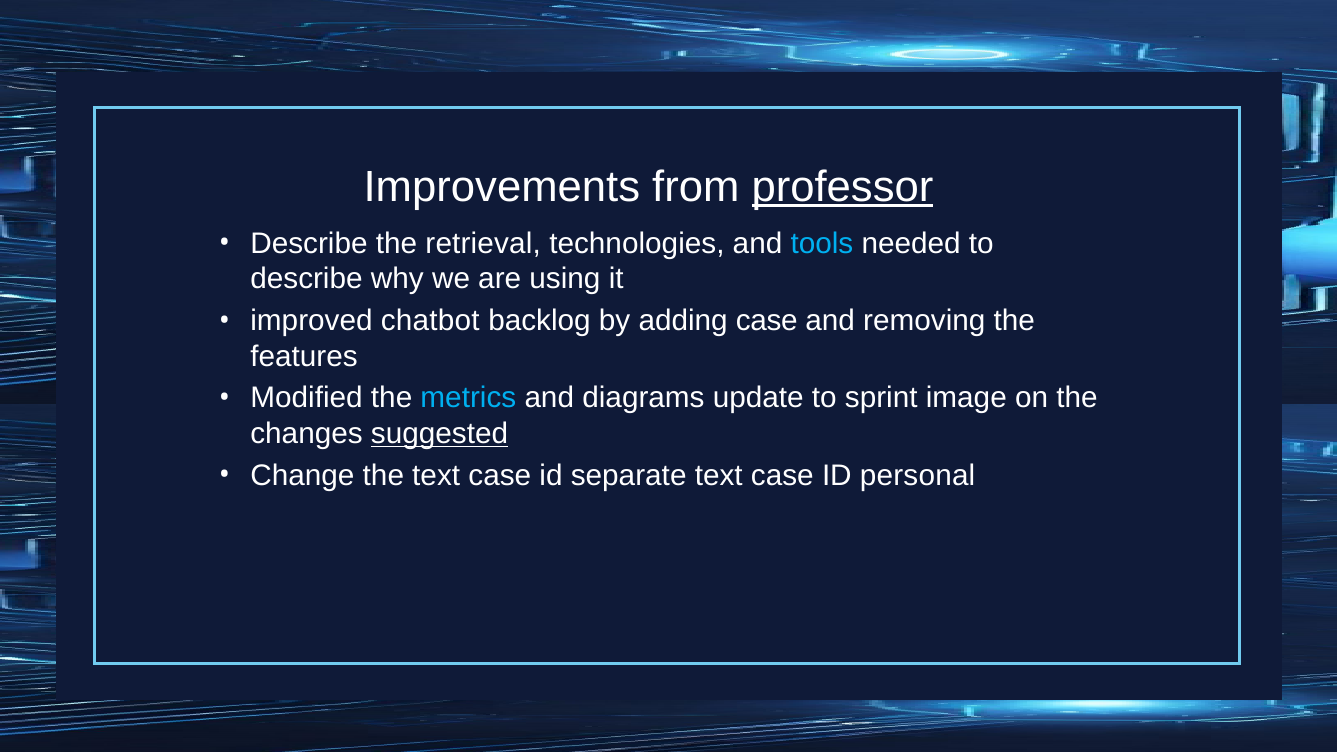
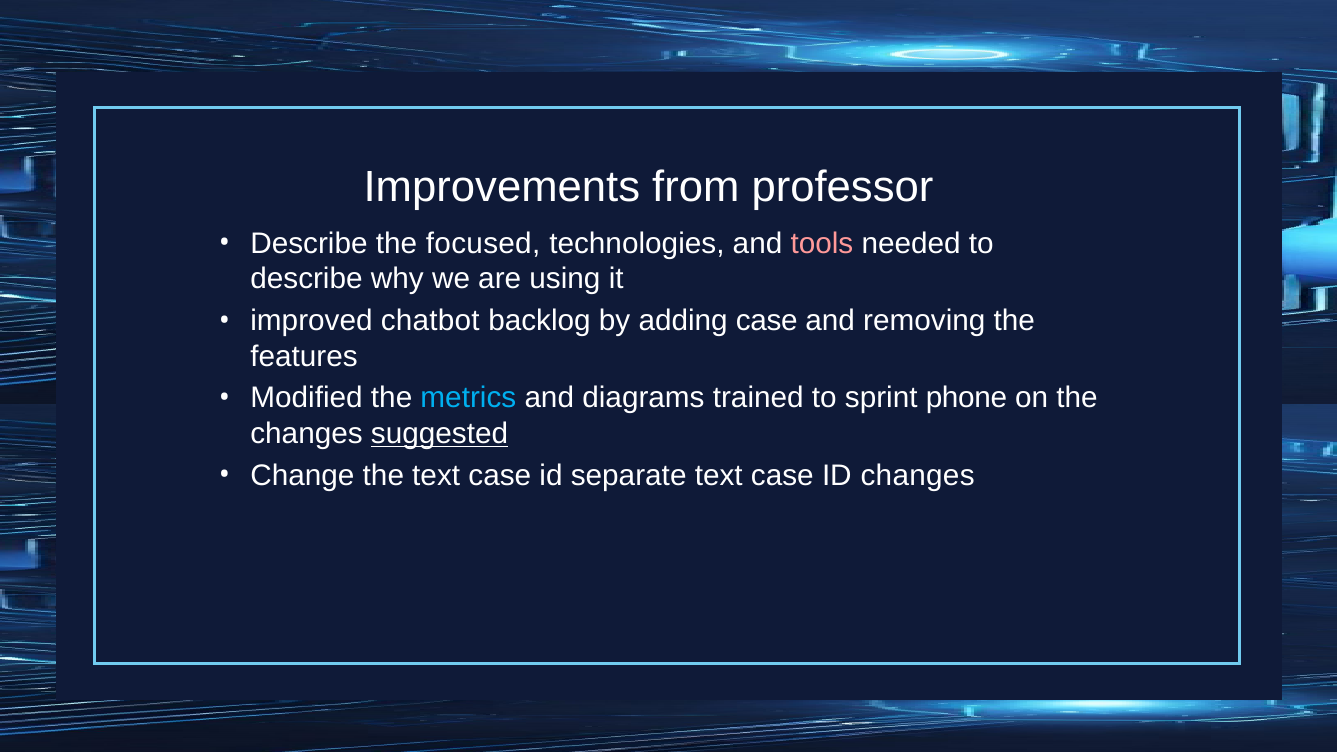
professor underline: present -> none (842, 187)
retrieval: retrieval -> focused (483, 243)
tools colour: light blue -> pink (822, 243)
update: update -> trained (758, 398)
image: image -> phone (966, 398)
ID personal: personal -> changes (918, 475)
